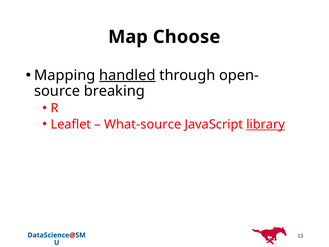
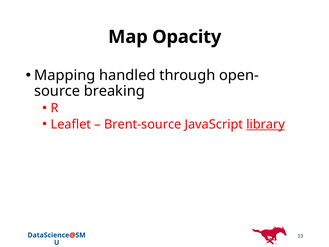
Choose: Choose -> Opacity (187, 37)
handled underline: present -> none (127, 75)
What-source: What-source -> Brent-source (143, 124)
